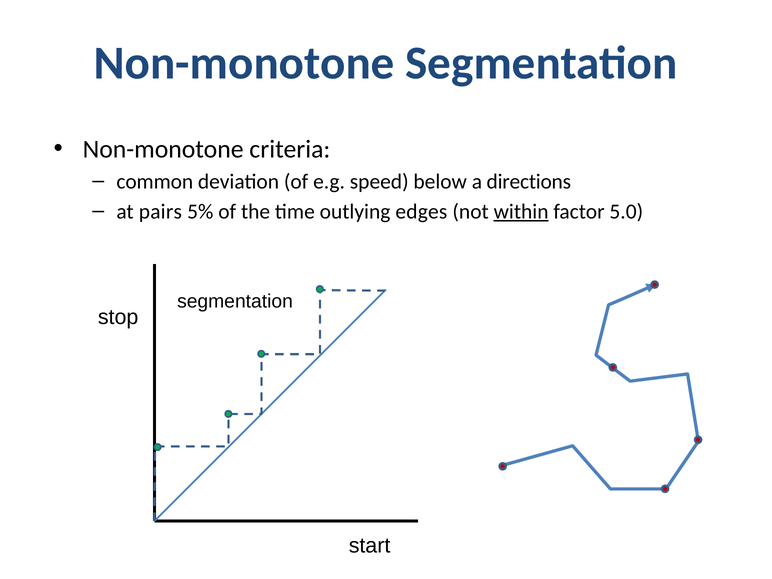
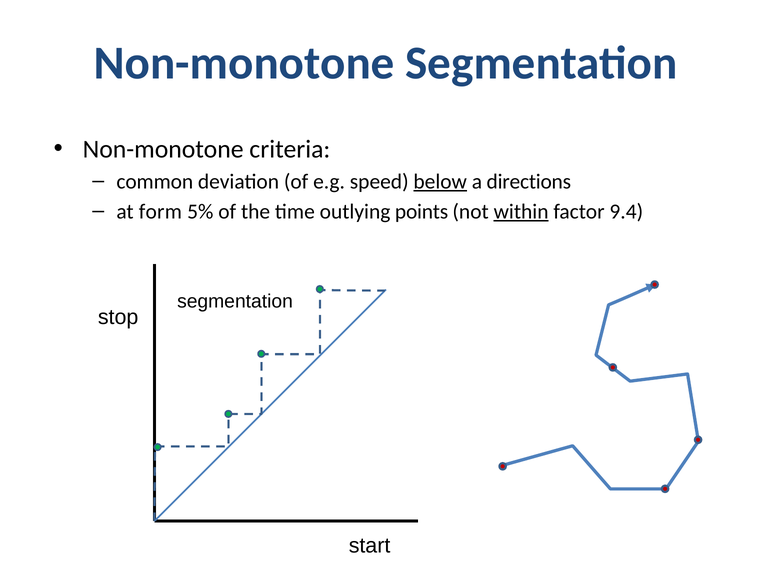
below underline: none -> present (440, 182)
pairs: pairs -> form (160, 212)
edges: edges -> points (422, 212)
5.0: 5.0 -> 9.4 (626, 212)
